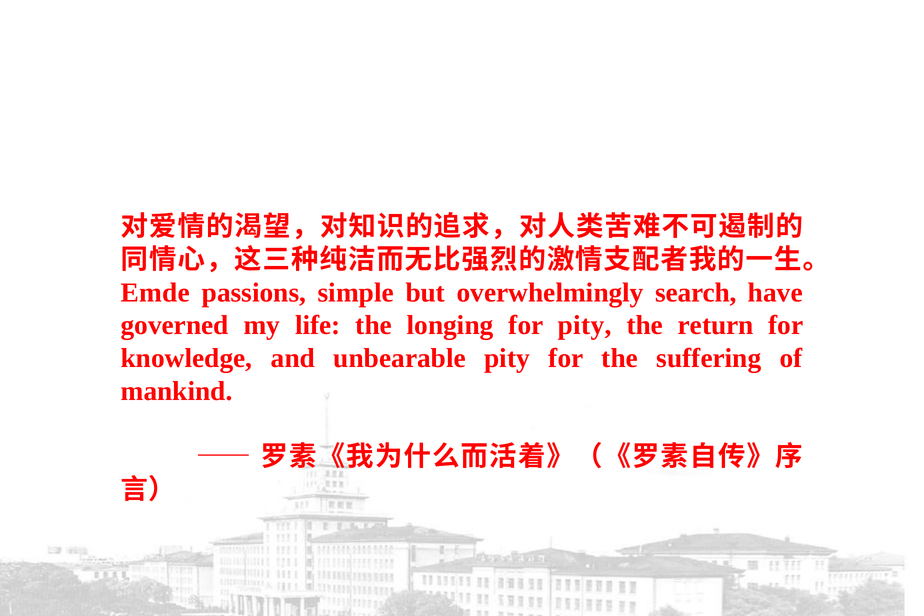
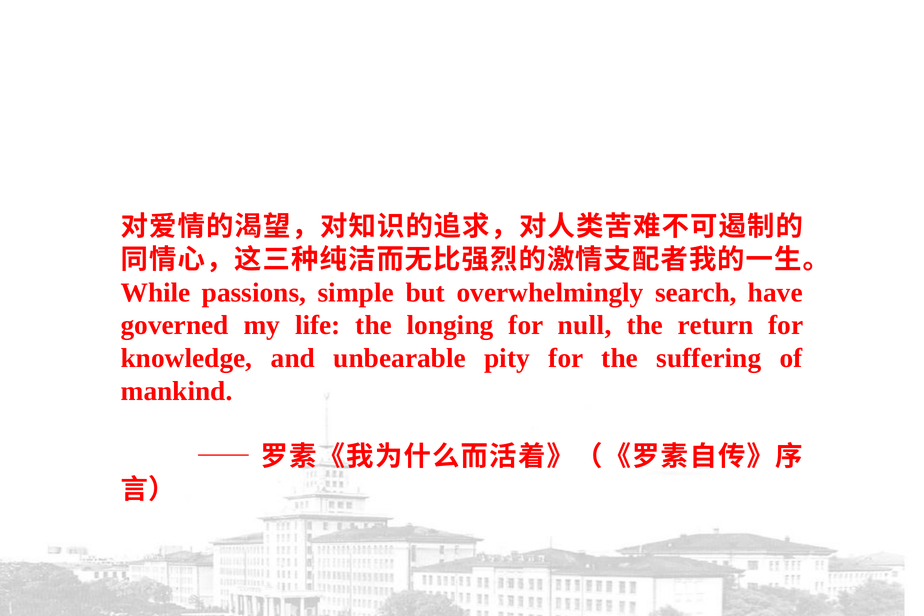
Emde: Emde -> While (156, 293)
for pity: pity -> null (585, 325)
